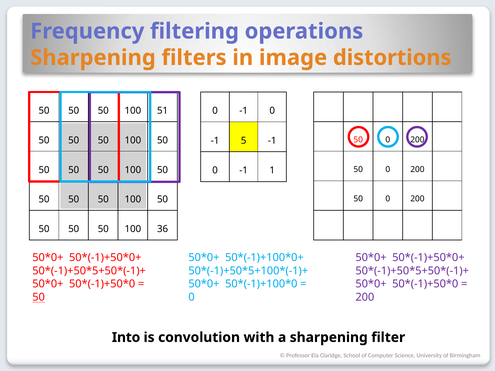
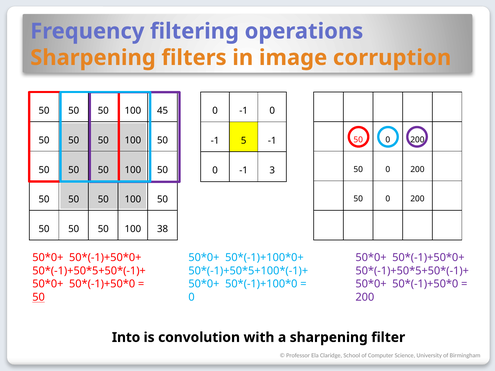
distortions: distortions -> corruption (392, 58)
51: 51 -> 45 (163, 111)
1: 1 -> 3 (272, 171)
36: 36 -> 38 (163, 229)
